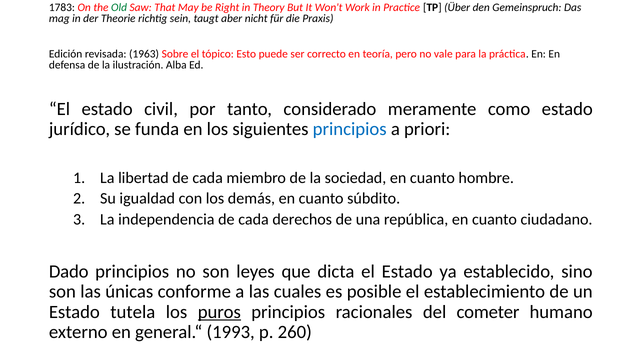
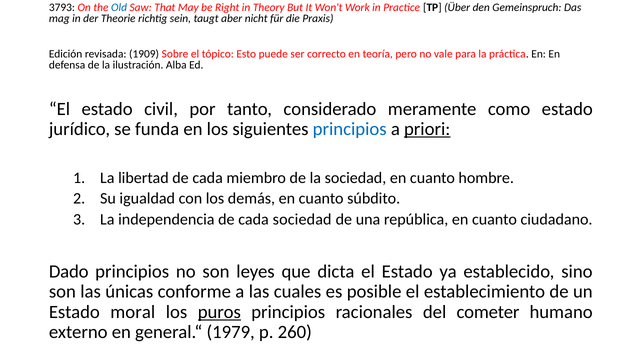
1783: 1783 -> 3793 (62, 8)
Old colour: green -> blue (119, 8)
1963: 1963 -> 1909 (144, 54)
priori underline: none -> present (427, 129)
cada derechos: derechos -> sociedad (302, 219)
tutela: tutela -> moral (133, 312)
1993: 1993 -> 1979 (231, 332)
